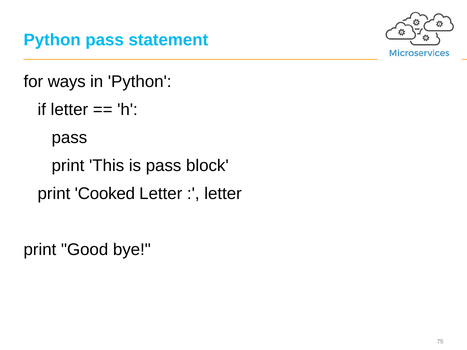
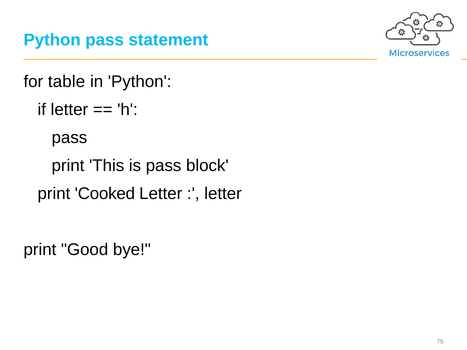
ways: ways -> table (67, 82)
